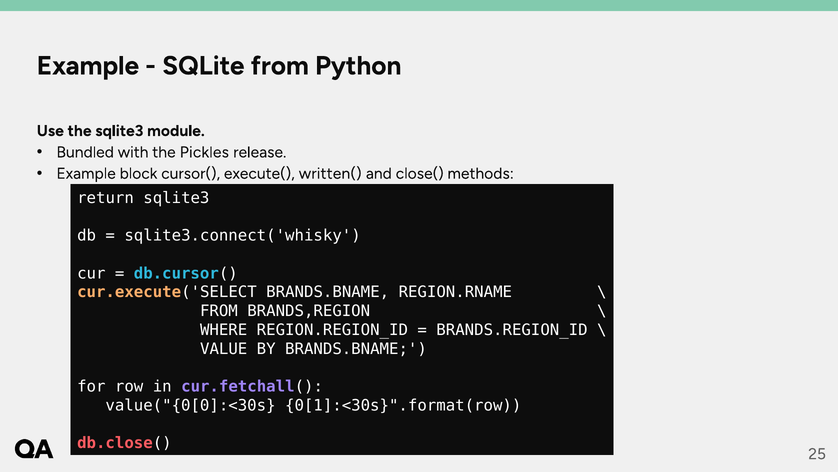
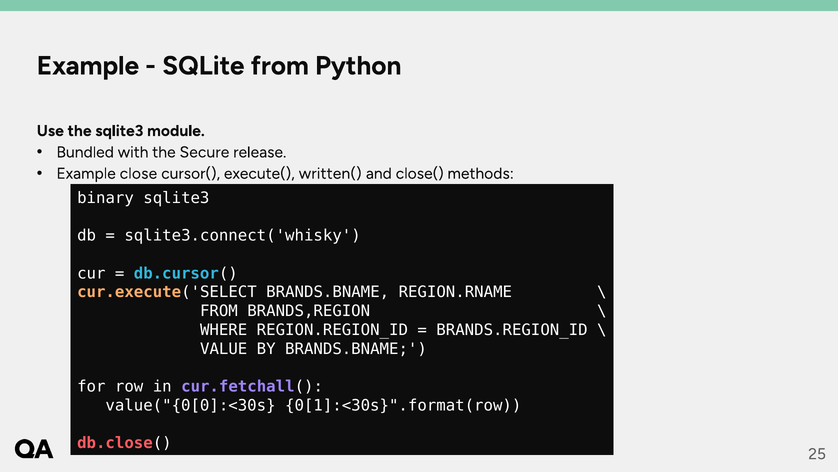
Pickles: Pickles -> Secure (204, 152)
block: block -> close (138, 173)
return: return -> binary (106, 198)
